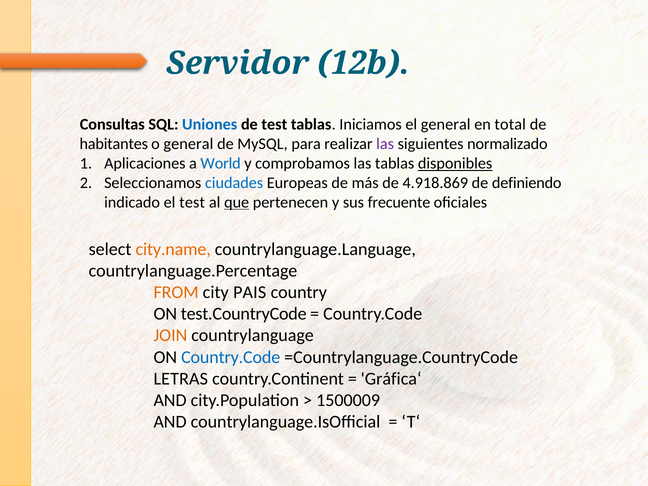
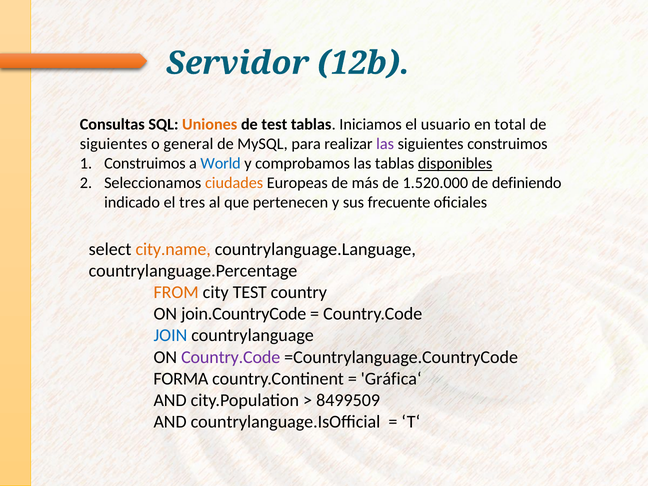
Uniones colour: blue -> orange (210, 125)
el general: general -> usuario (446, 125)
habitantes: habitantes -> siguientes (114, 144)
siguientes normalizado: normalizado -> construimos (507, 144)
Aplicaciones: Aplicaciones -> Construimos (145, 163)
ciudades colour: blue -> orange (234, 183)
4.918.869: 4.918.869 -> 1.520.000 (435, 183)
el test: test -> tres (192, 202)
que underline: present -> none (237, 202)
city PAIS: PAIS -> TEST (250, 292)
test.CountryCode: test.CountryCode -> join.CountryCode (244, 314)
JOIN colour: orange -> blue (170, 336)
Country.Code colour: blue -> purple (231, 357)
LETRAS: LETRAS -> FORMA (181, 379)
1500009: 1500009 -> 8499509 (348, 400)
